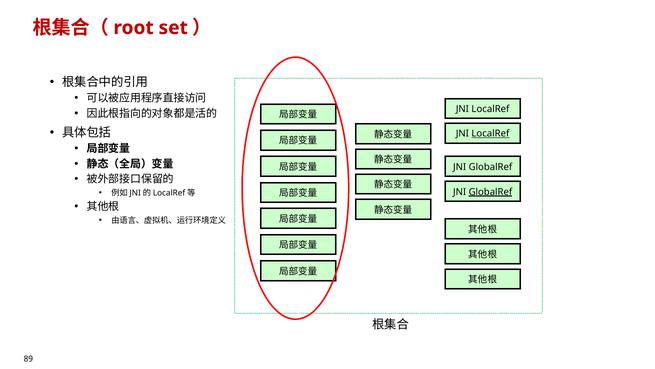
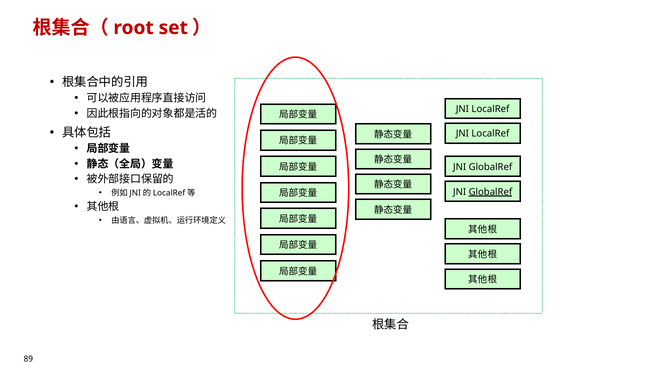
LocalRef underline: present -> none (490, 134)
